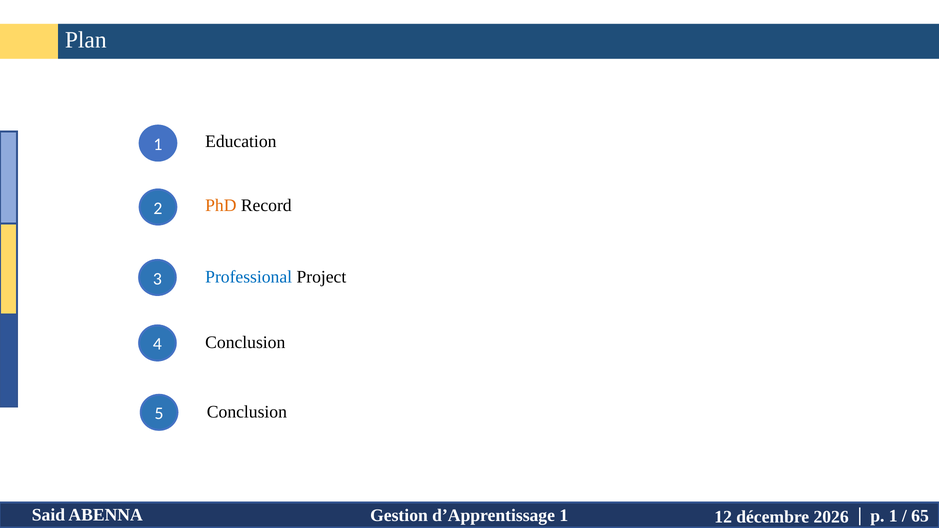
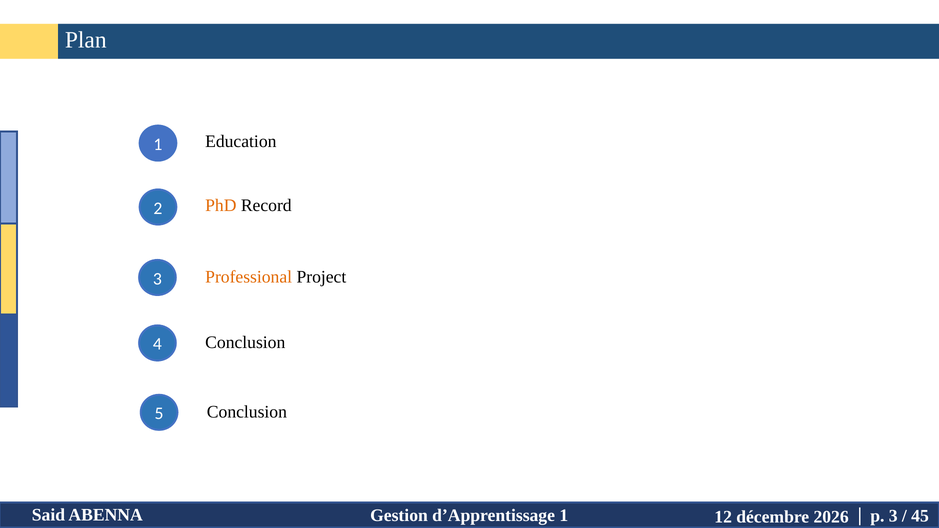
Professional colour: blue -> orange (249, 277)
p 1: 1 -> 3 (893, 516)
65: 65 -> 45 (920, 516)
